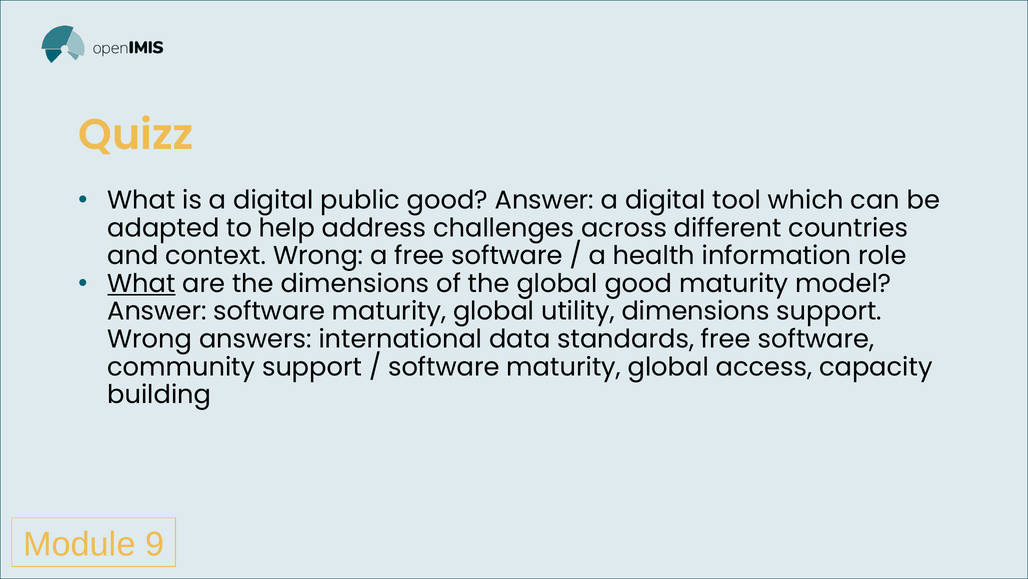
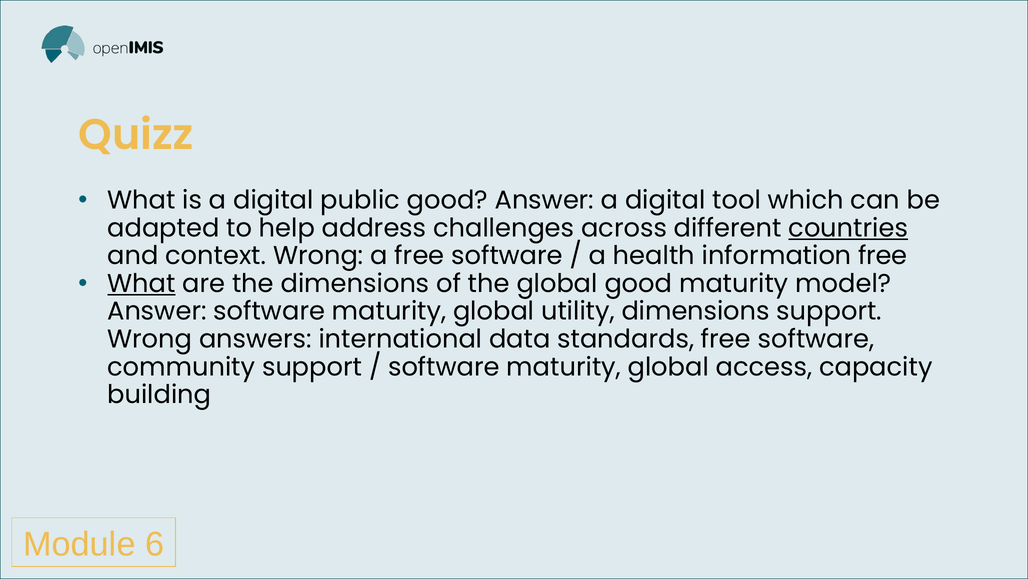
countries underline: none -> present (848, 228)
information role: role -> free (883, 256)
9: 9 -> 6 (155, 544)
